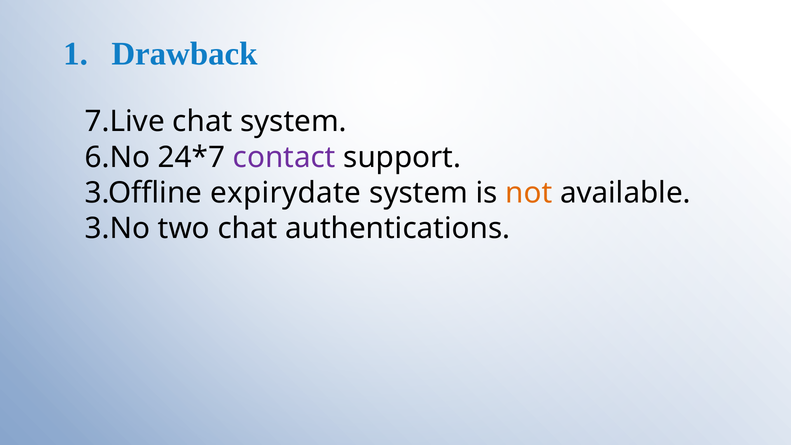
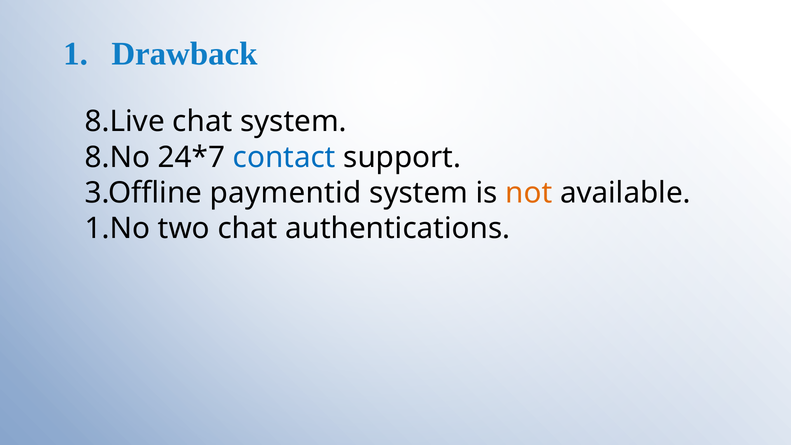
7.Live: 7.Live -> 8.Live (125, 122)
6.No: 6.No -> 8.No (118, 157)
contact colour: purple -> blue (284, 157)
expirydate: expirydate -> paymentid (286, 193)
3.No: 3.No -> 1.No (118, 228)
